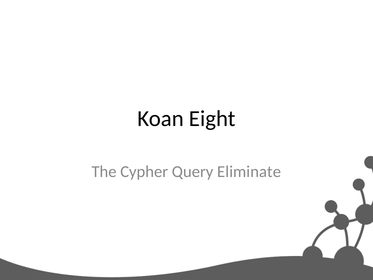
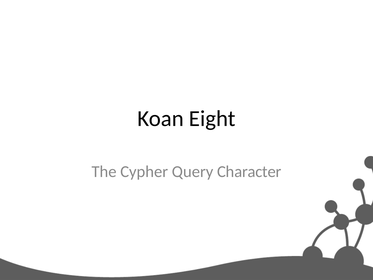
Eliminate: Eliminate -> Character (249, 171)
